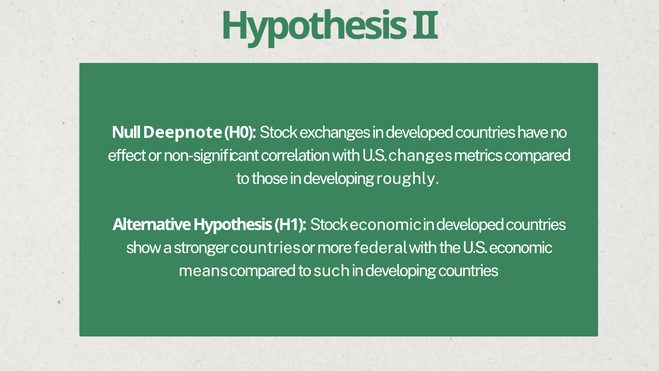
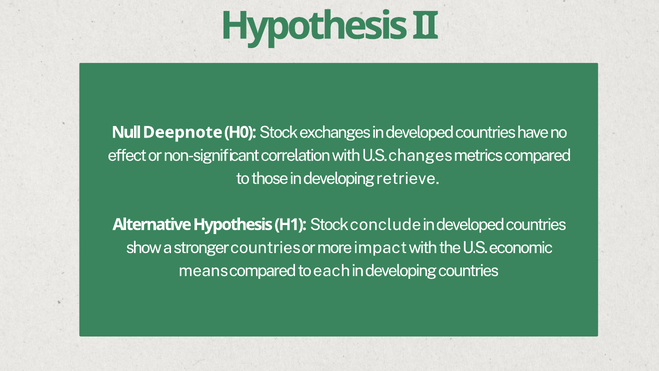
roughly: roughly -> retrieve (408, 178)
Stock economic: economic -> conclude (385, 224)
federal: federal -> impact (380, 247)
such: such -> each (332, 270)
